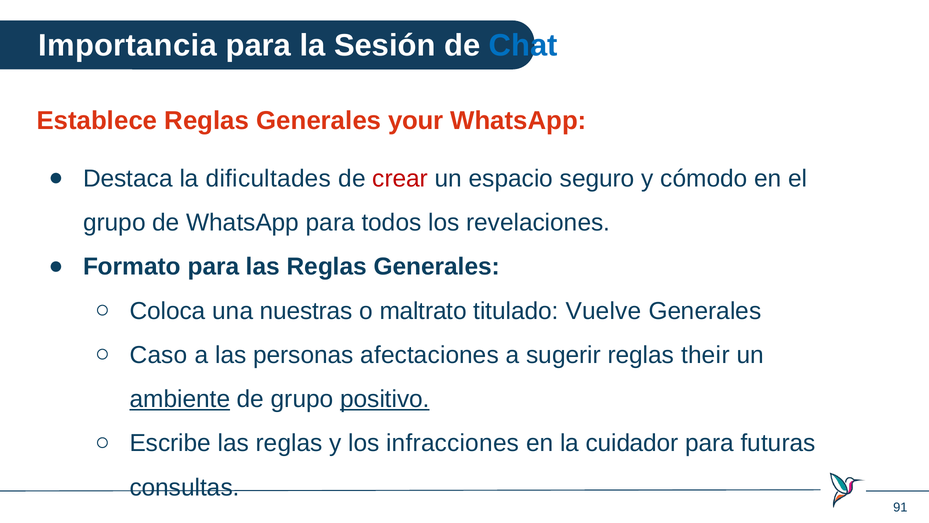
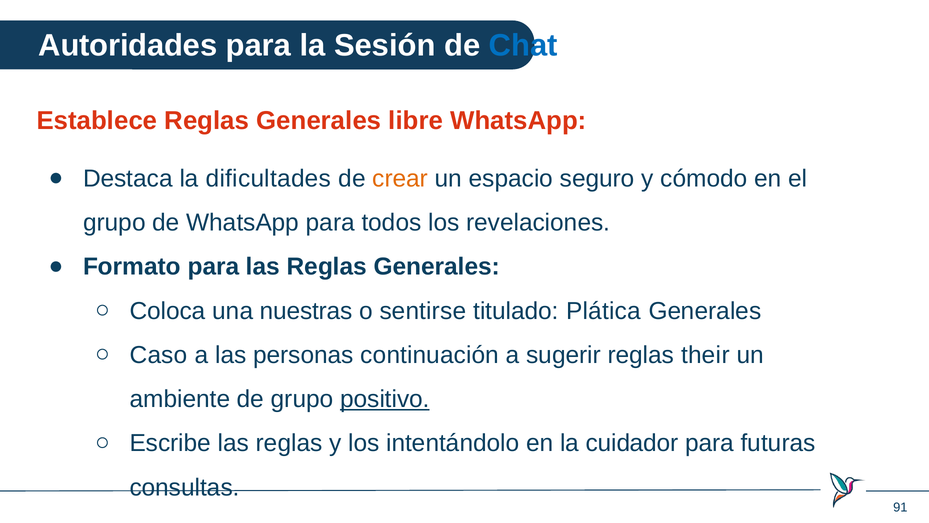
Importancia: Importancia -> Autoridades (128, 45)
your: your -> libre (416, 121)
crear colour: red -> orange (400, 178)
maltrato: maltrato -> sentirse (423, 311)
Vuelve: Vuelve -> Plática (604, 311)
afectaciones: afectaciones -> continuación (430, 355)
ambiente underline: present -> none (180, 399)
infracciones: infracciones -> intentándolo (453, 443)
